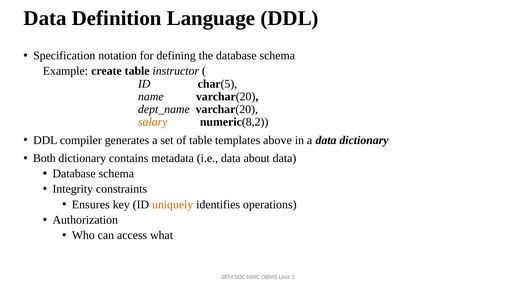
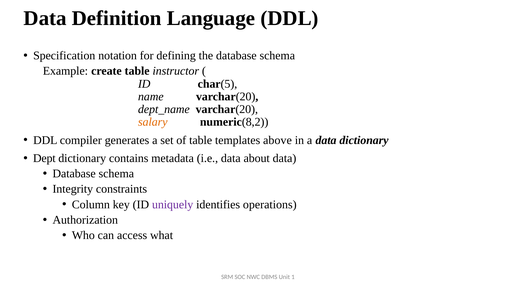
Both: Both -> Dept (44, 158)
Ensures: Ensures -> Column (91, 205)
uniquely colour: orange -> purple (173, 205)
